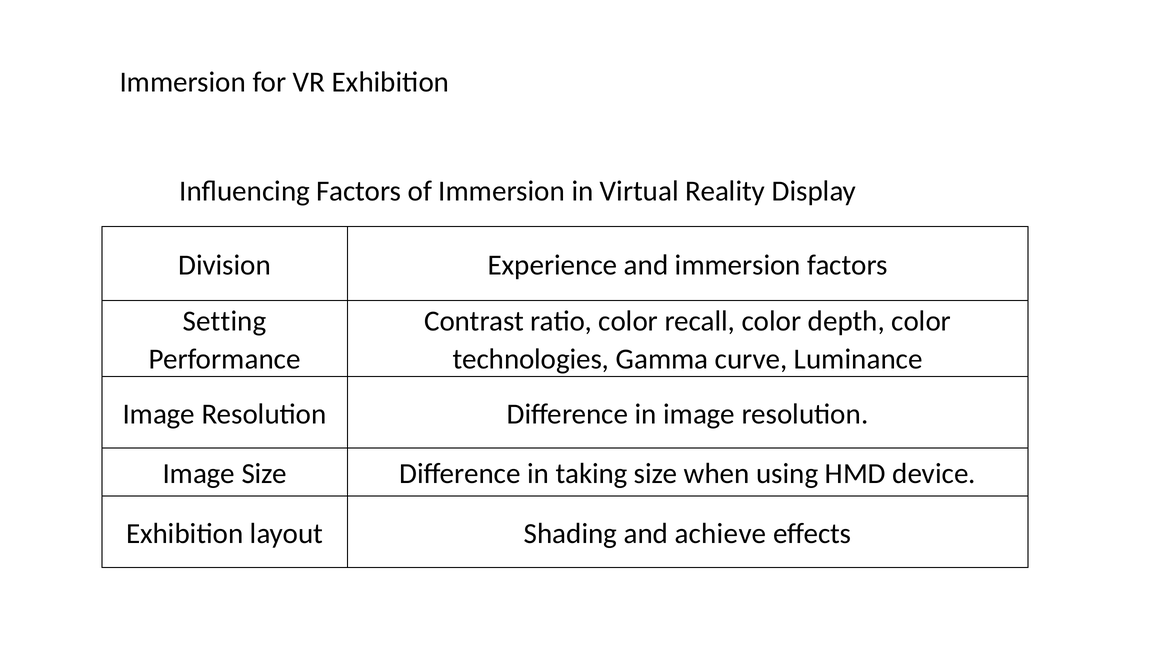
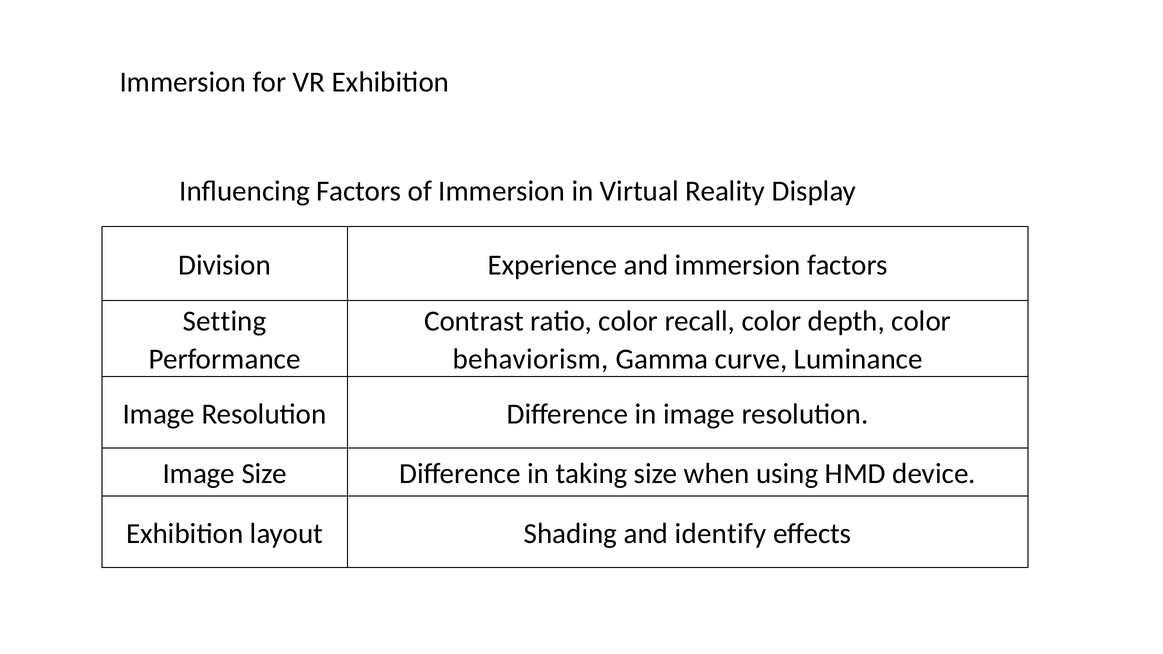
technologies: technologies -> behaviorism (531, 359)
achieve: achieve -> identify (721, 534)
